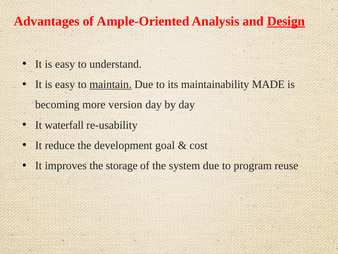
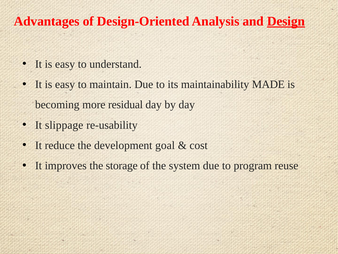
Ample-Oriented: Ample-Oriented -> Design-Oriented (143, 21)
maintain underline: present -> none (111, 84)
version: version -> residual (126, 105)
waterfall: waterfall -> slippage (64, 125)
